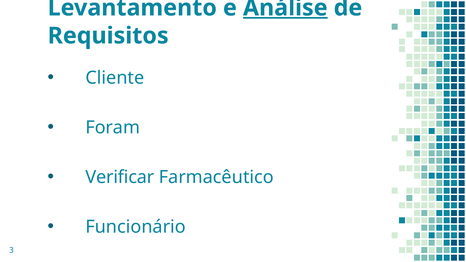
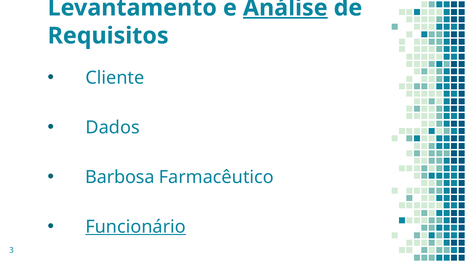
Foram: Foram -> Dados (113, 127)
Verificar: Verificar -> Barbosa (120, 177)
Funcionário underline: none -> present (136, 227)
